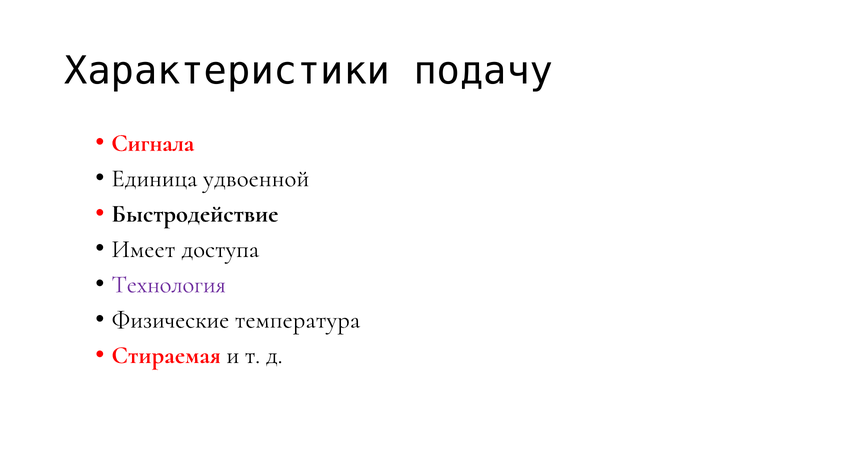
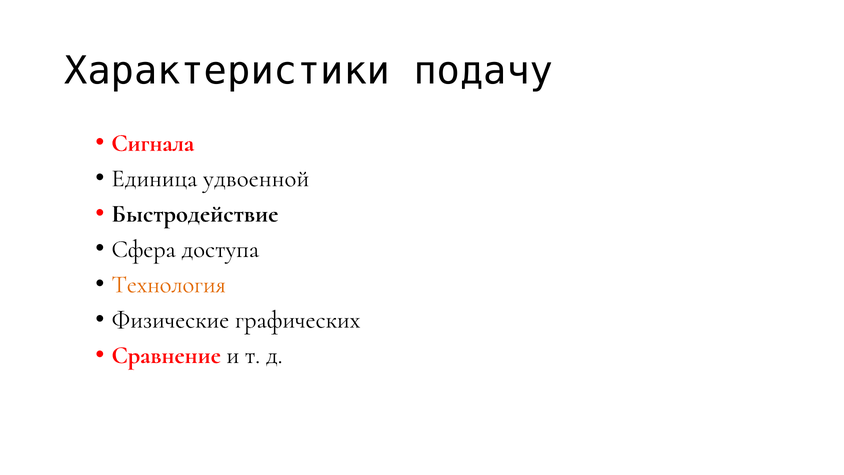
Имеет: Имеет -> Сфера (144, 249)
Технология colour: purple -> orange (169, 284)
температура: температура -> графических (298, 319)
Стираемая: Стираемая -> Сравнение (166, 355)
